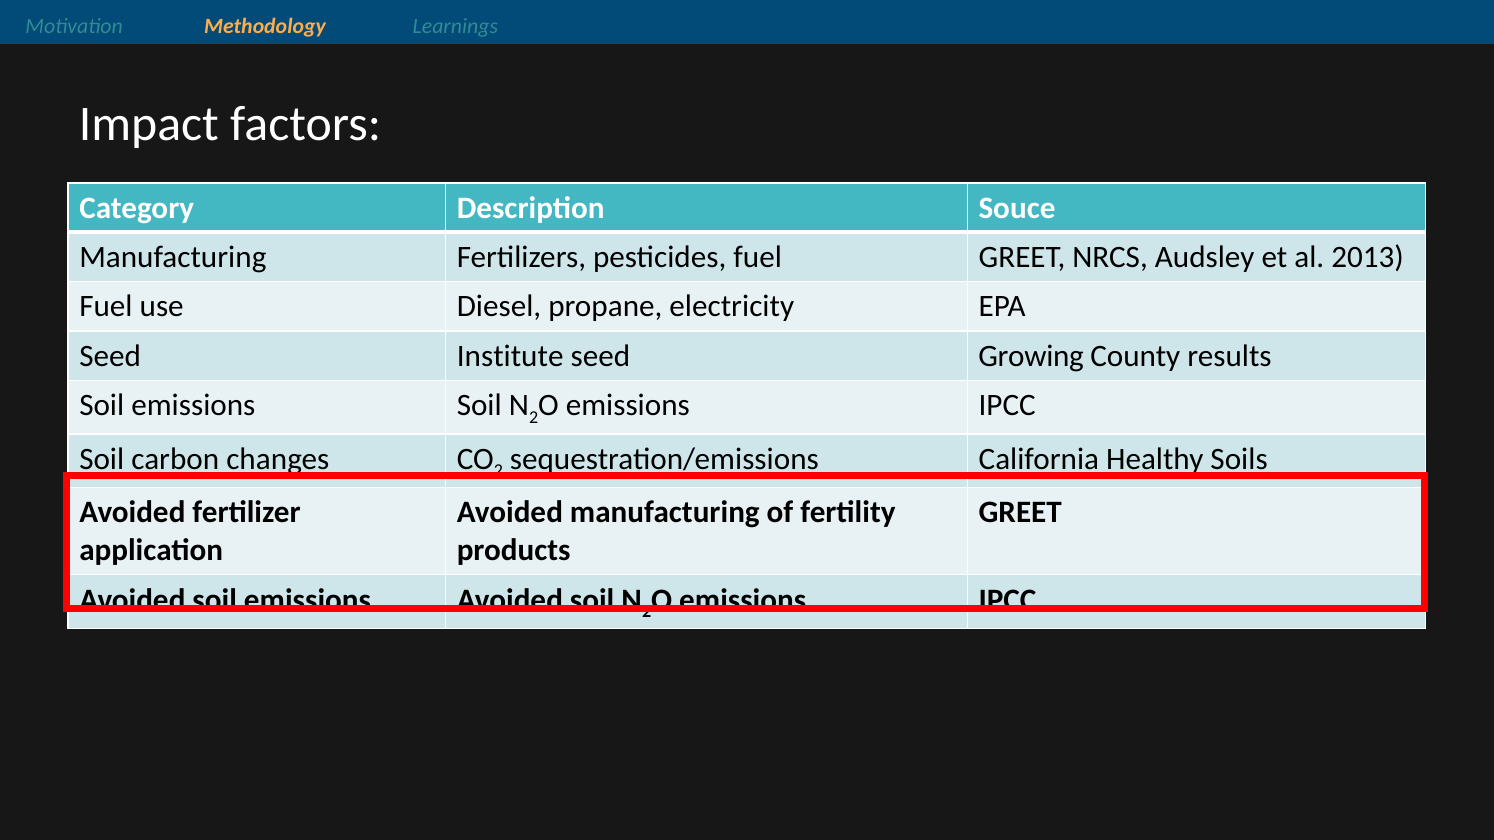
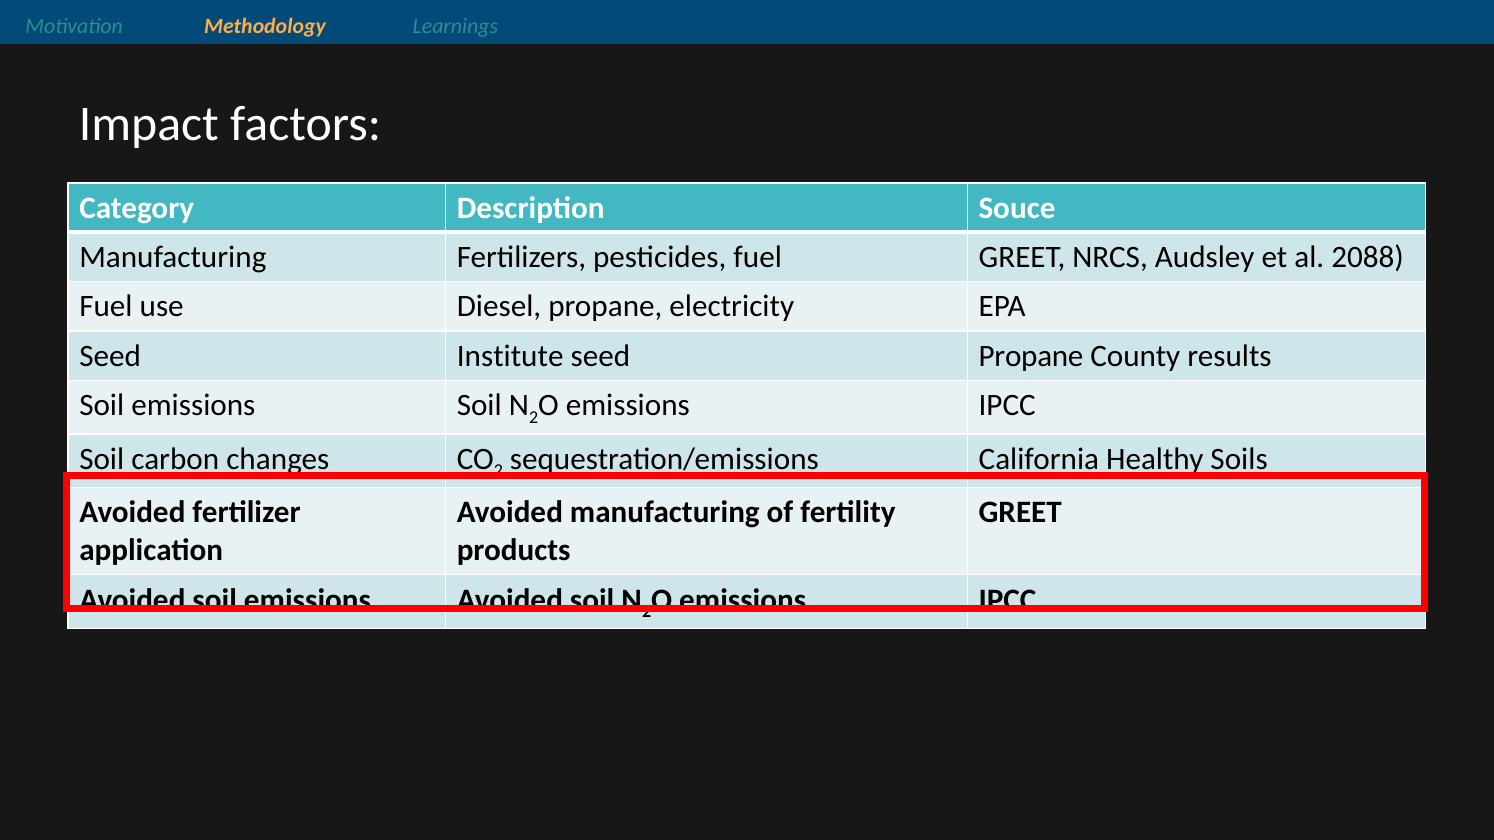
2013: 2013 -> 2088 (1368, 257)
seed Growing: Growing -> Propane (1031, 356)
